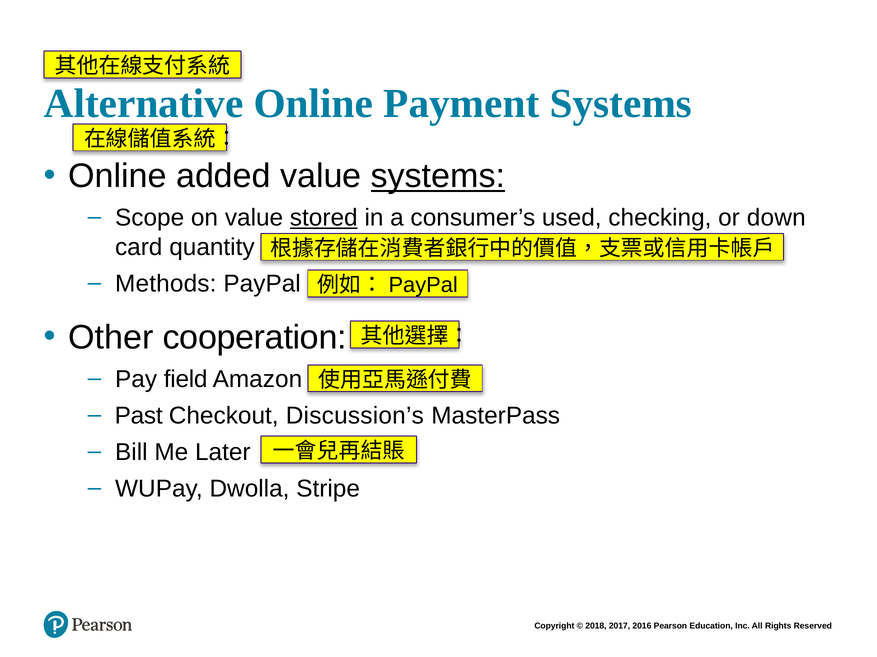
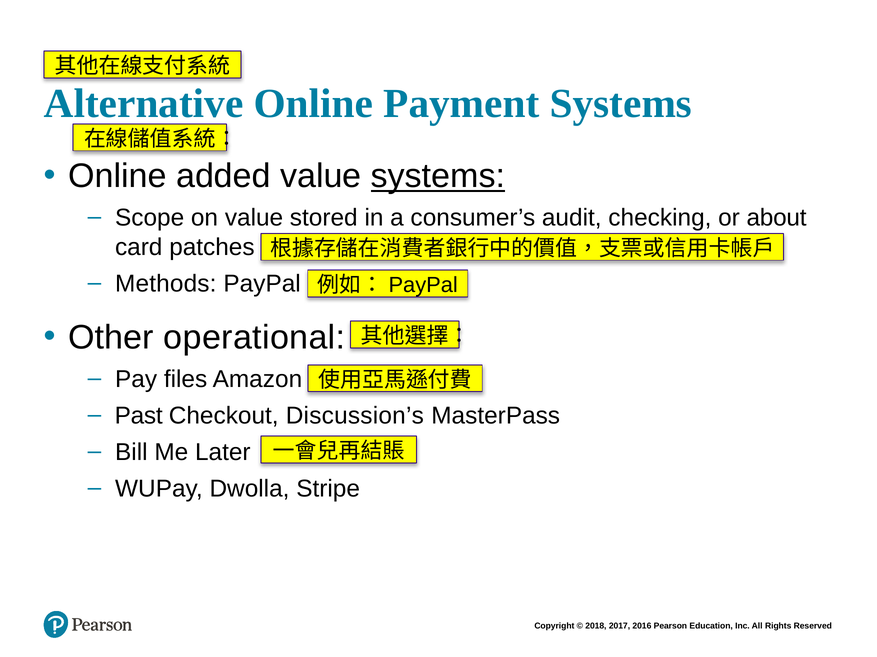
stored underline: present -> none (324, 218)
used: used -> audit (572, 218)
down: down -> about (777, 218)
quantity: quantity -> patches (212, 247)
cooperation: cooperation -> operational (254, 338)
field: field -> files (186, 380)
